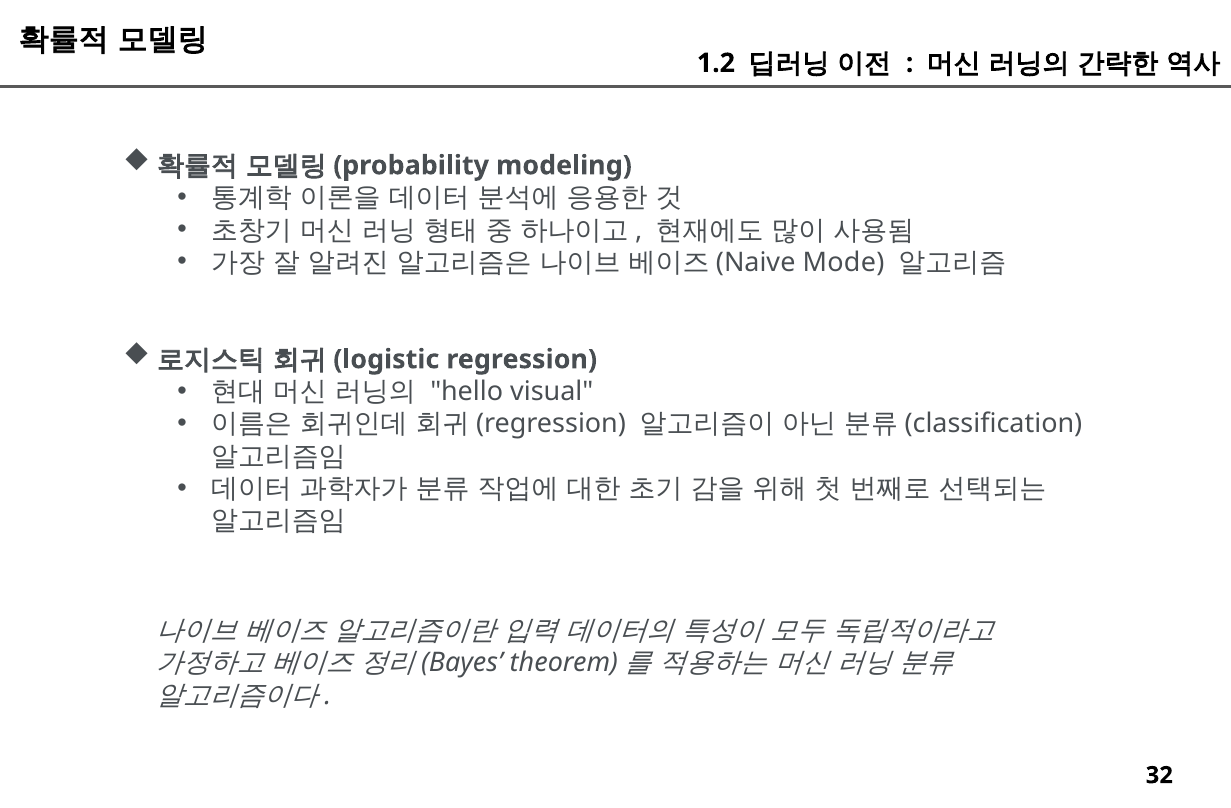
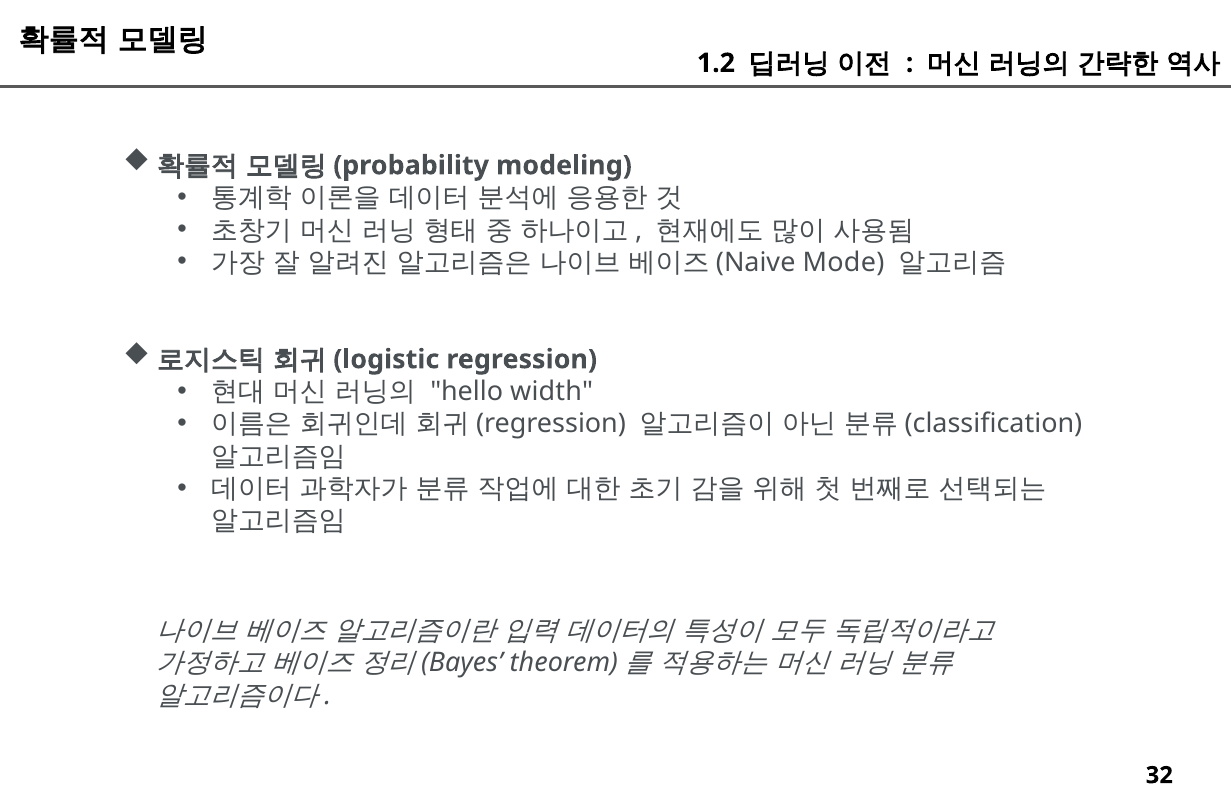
visual: visual -> width (552, 392)
